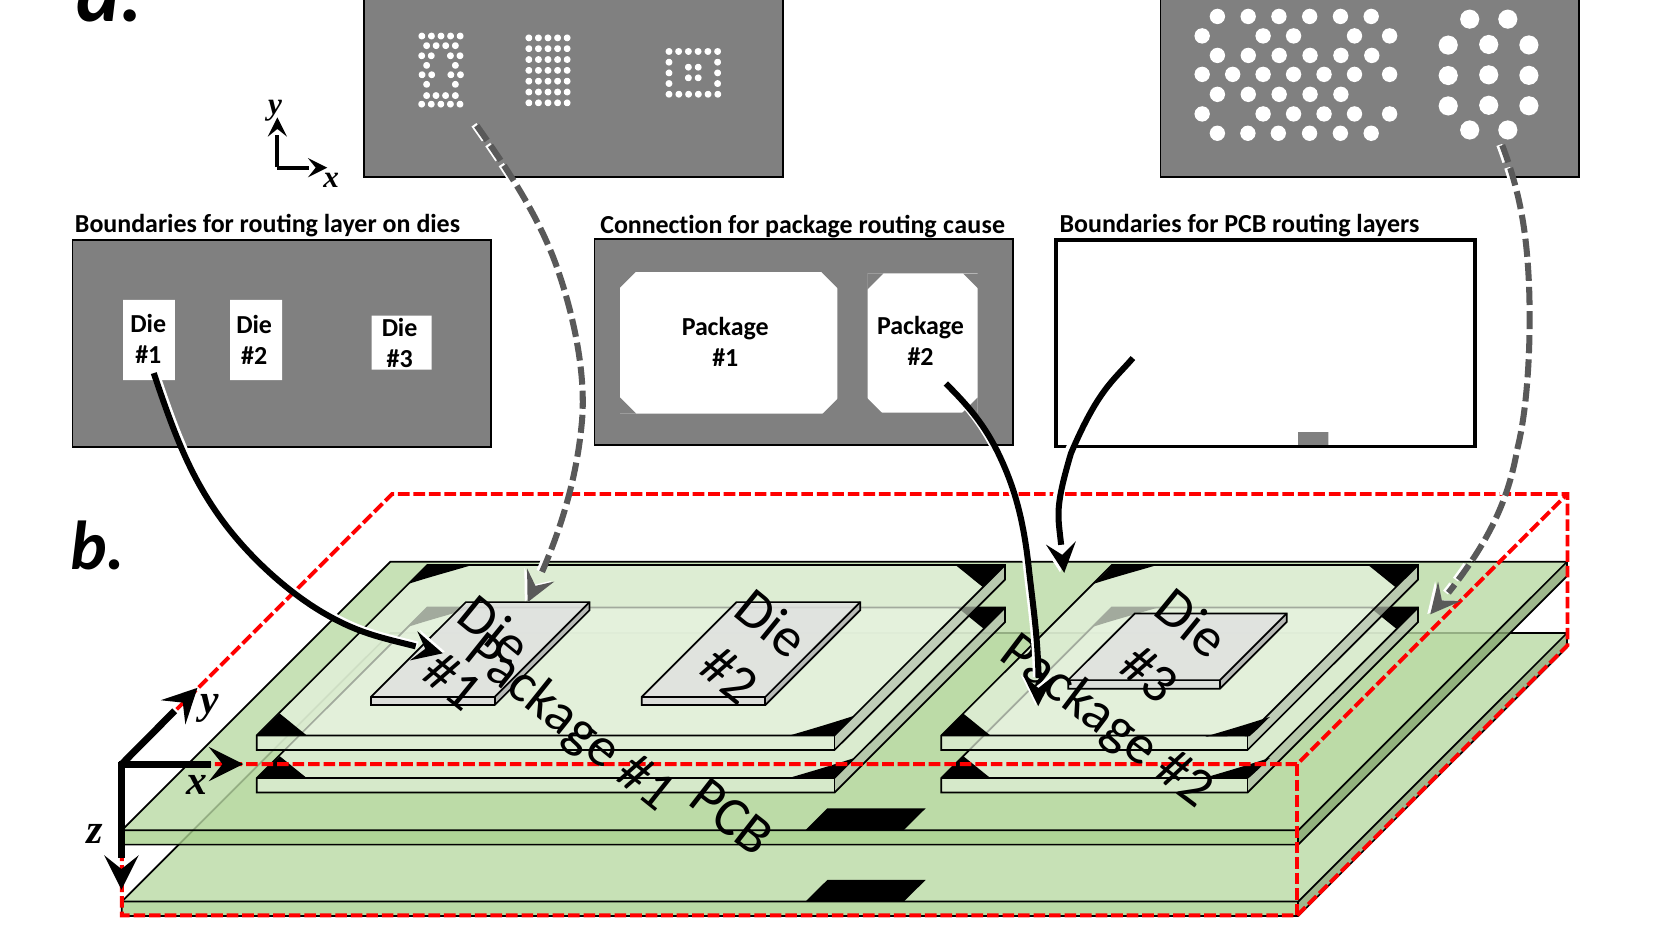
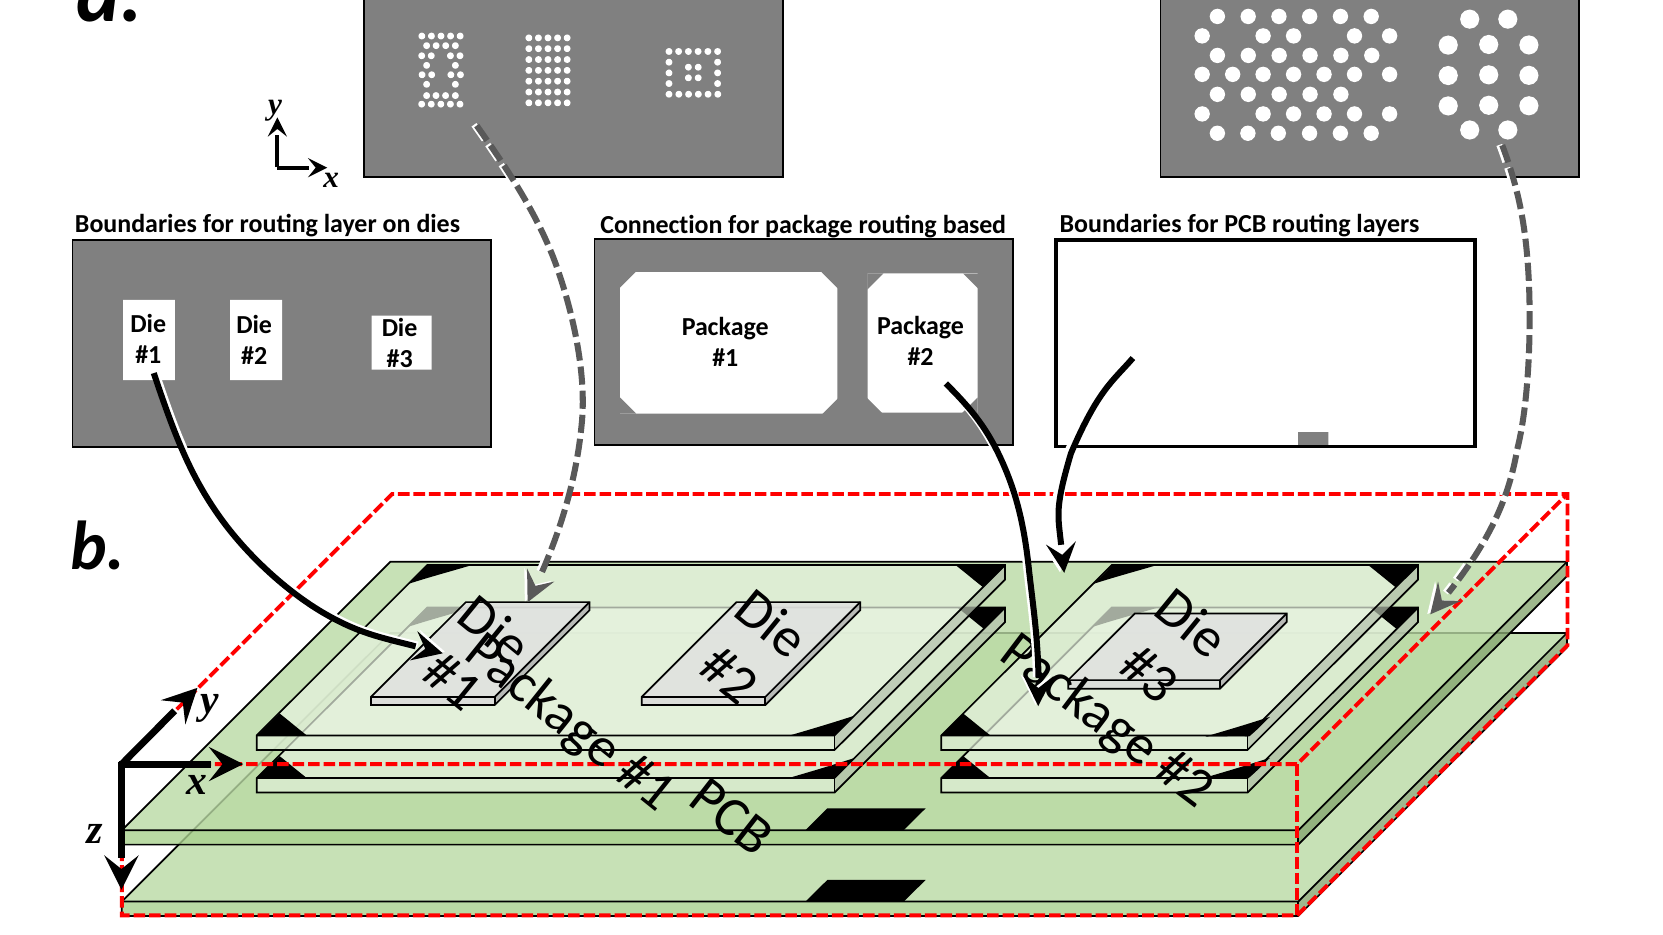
cause: cause -> based (974, 225)
